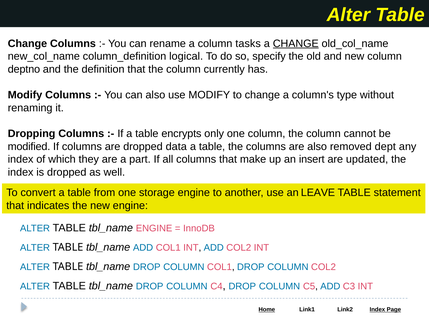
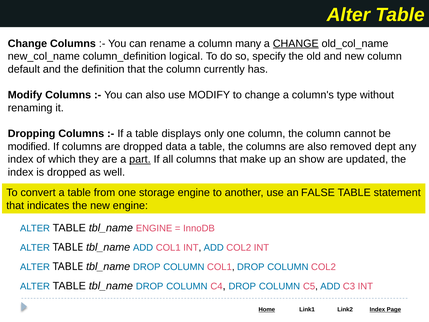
tasks: tasks -> many (248, 43)
deptno: deptno -> default (24, 69)
encrypts: encrypts -> displays (181, 134)
part underline: none -> present (140, 159)
insert: insert -> show (312, 159)
LEAVE: LEAVE -> FALSE (318, 193)
